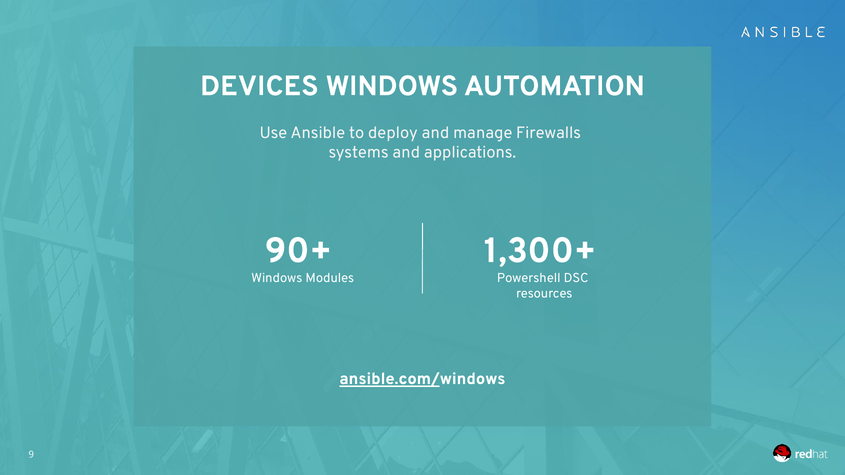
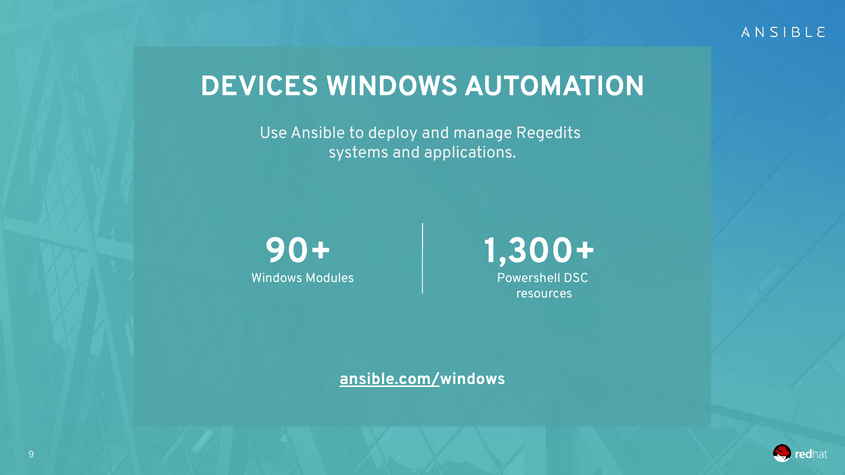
Firewalls: Firewalls -> Regedits (548, 133)
